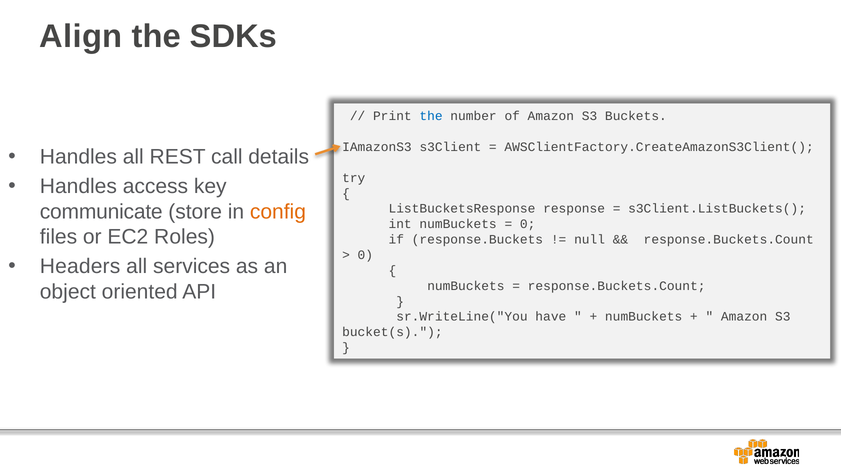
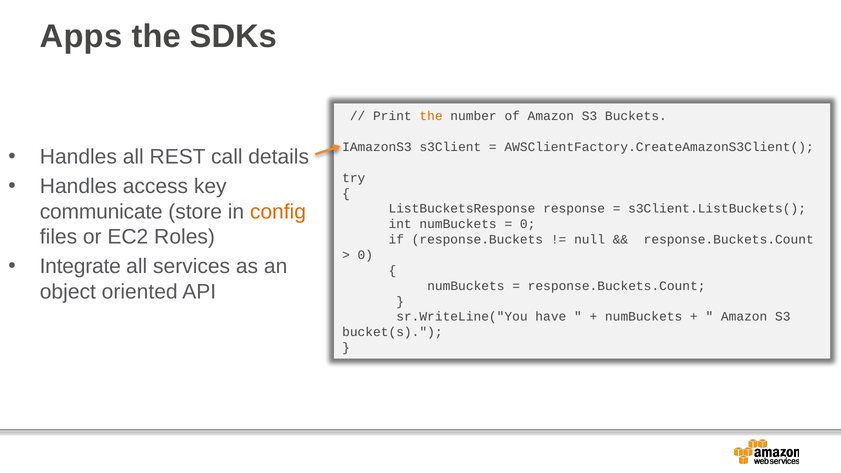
Align: Align -> Apps (81, 37)
the colour: blue -> orange (431, 116)
Headers: Headers -> Integrate (80, 266)
